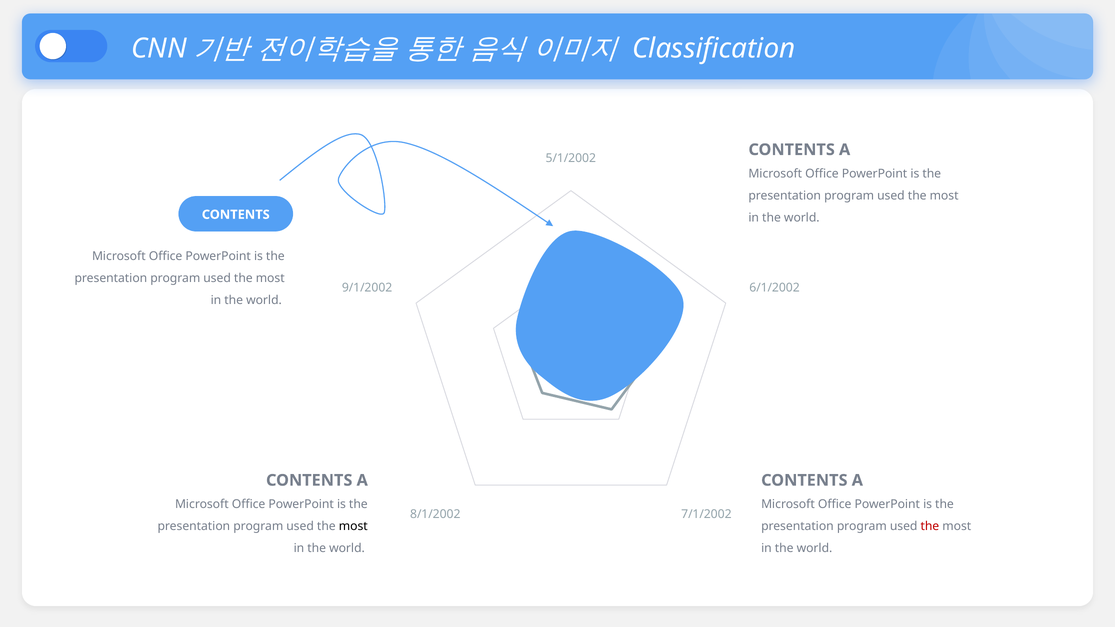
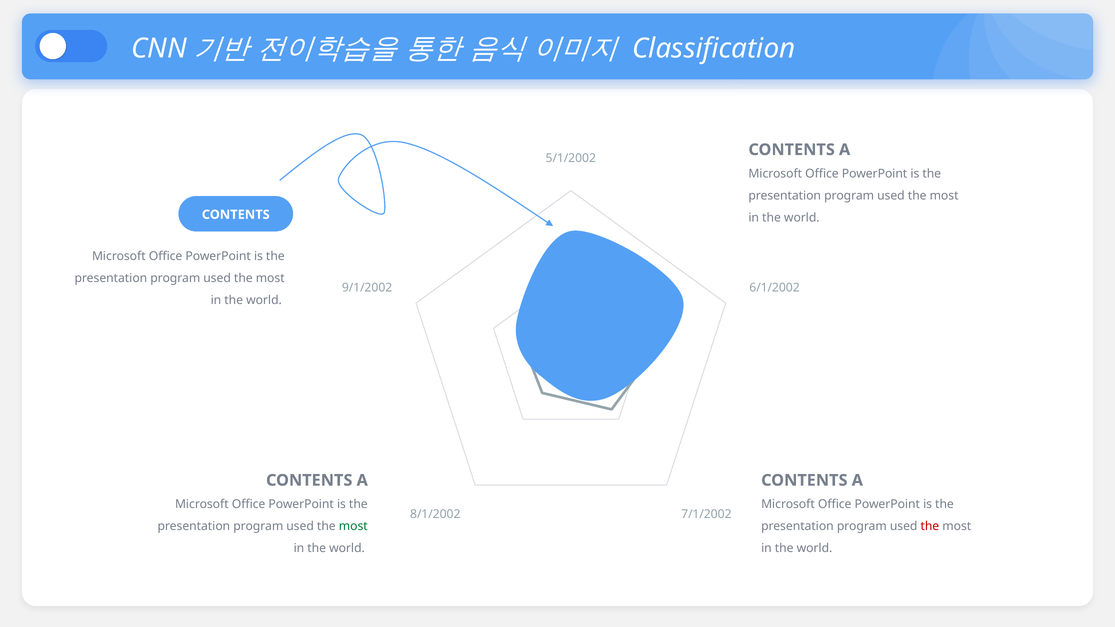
most colour: black -> green (353, 527)
